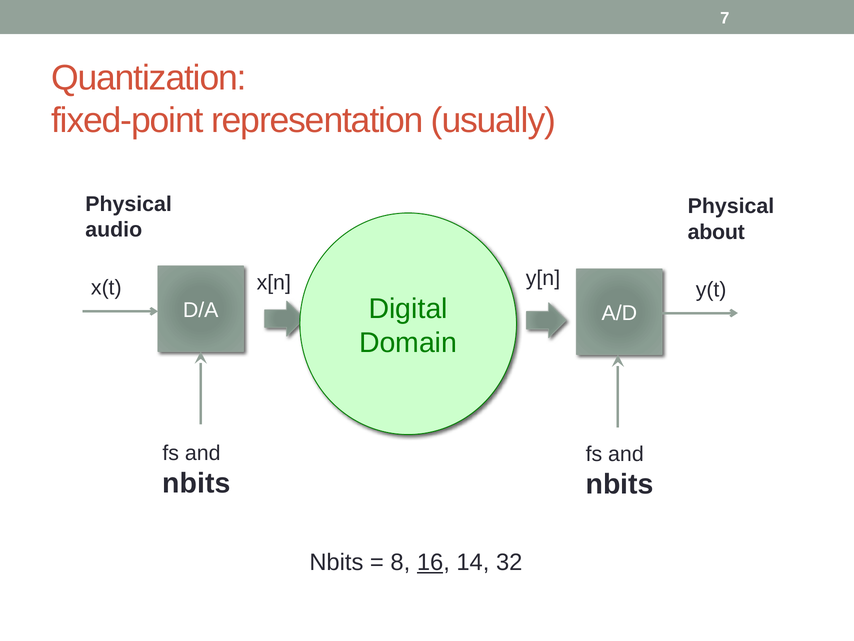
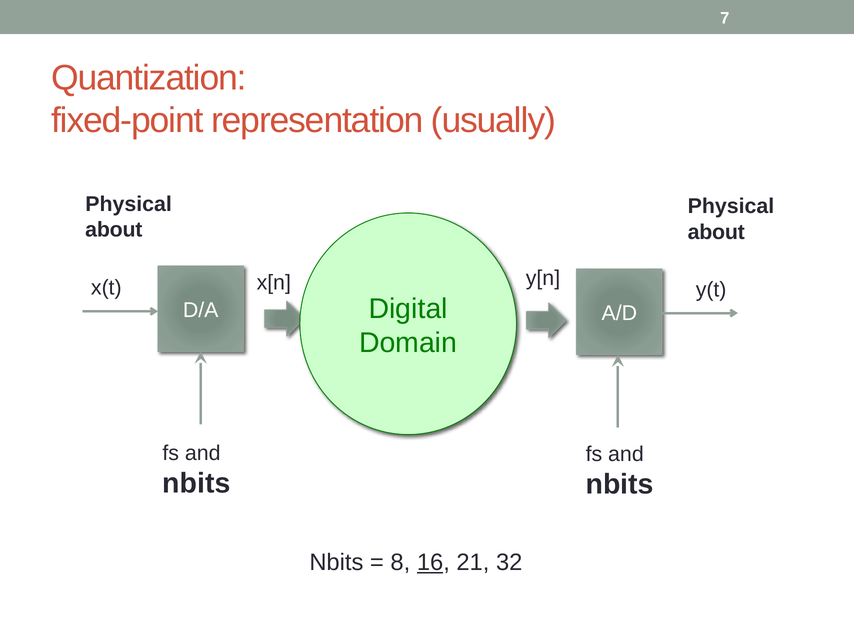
audio: audio -> about (114, 230)
14: 14 -> 21 (473, 562)
